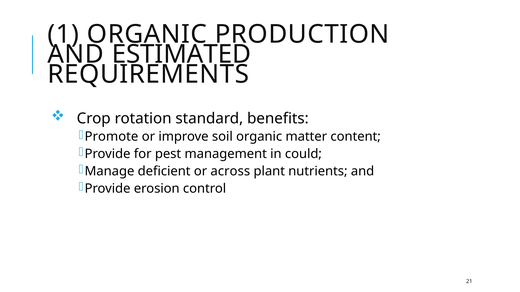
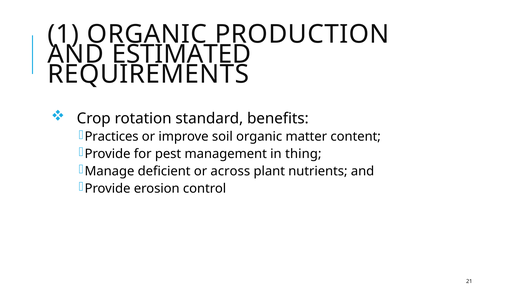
Promote: Promote -> Practices (112, 137)
could: could -> thing (303, 154)
